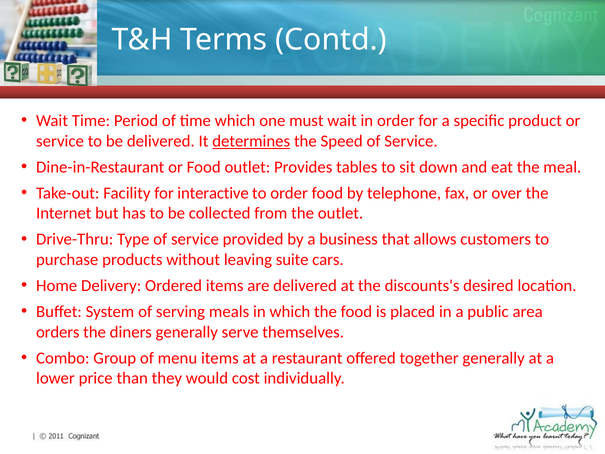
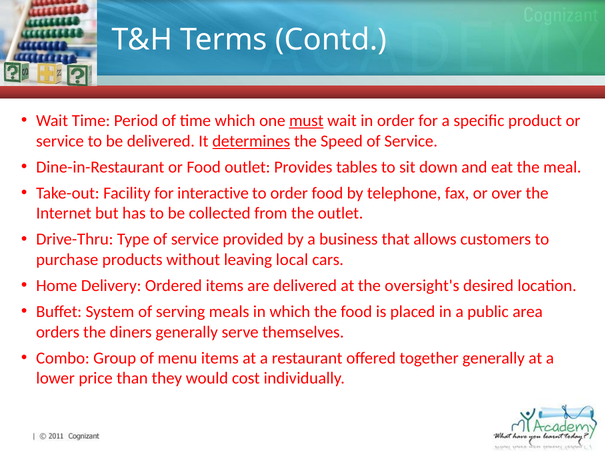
must underline: none -> present (306, 121)
suite: suite -> local (292, 259)
discounts's: discounts's -> oversight's (422, 286)
